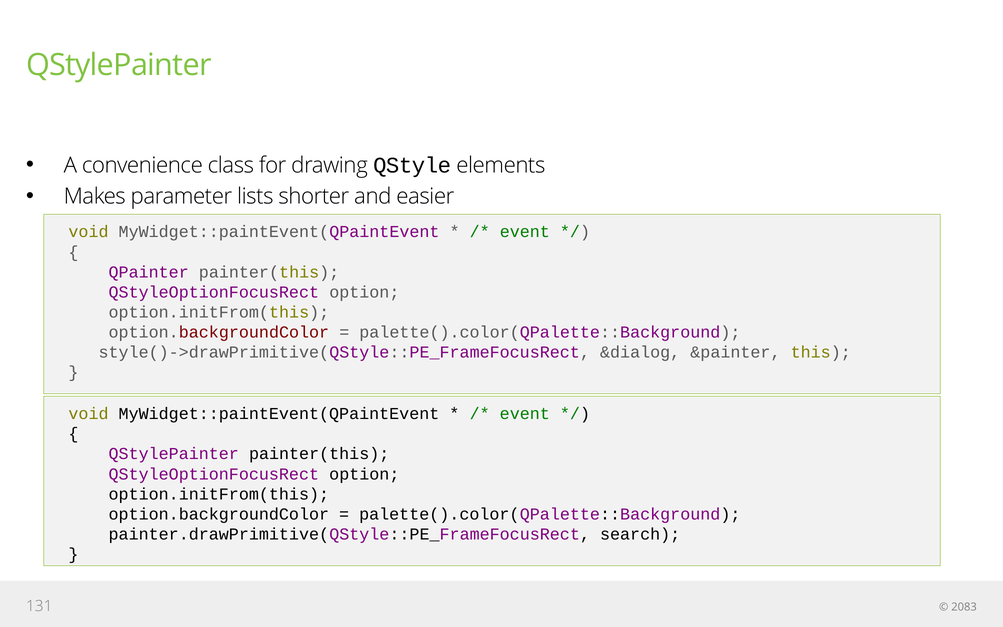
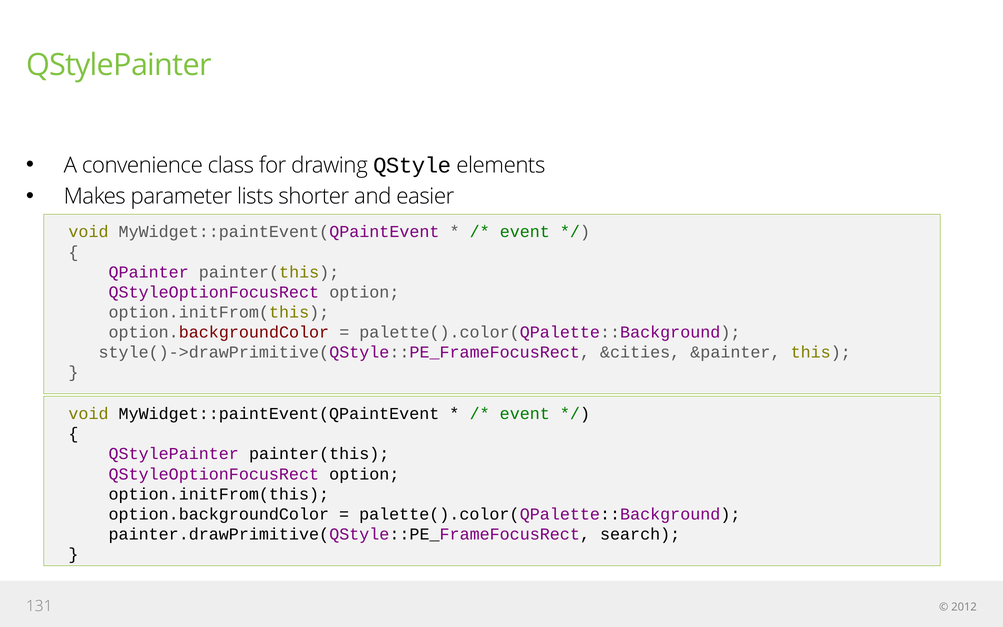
&dialog: &dialog -> &cities (640, 352)
2083: 2083 -> 2012 (964, 607)
